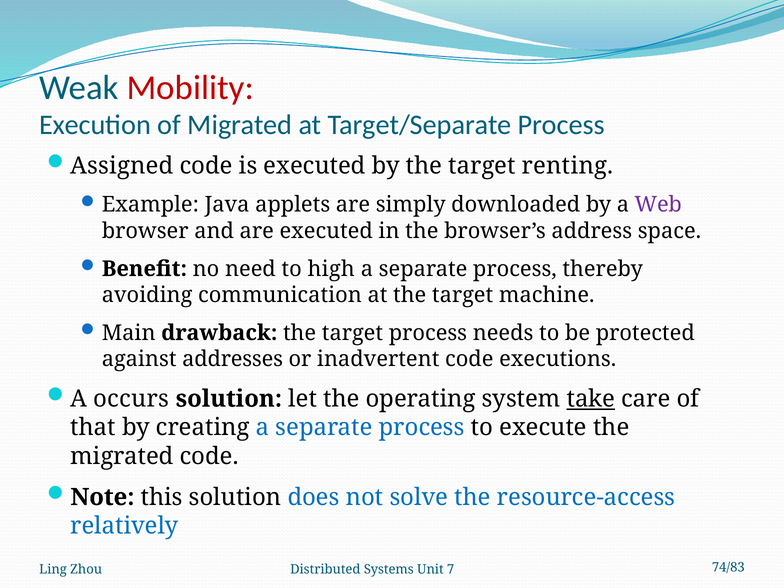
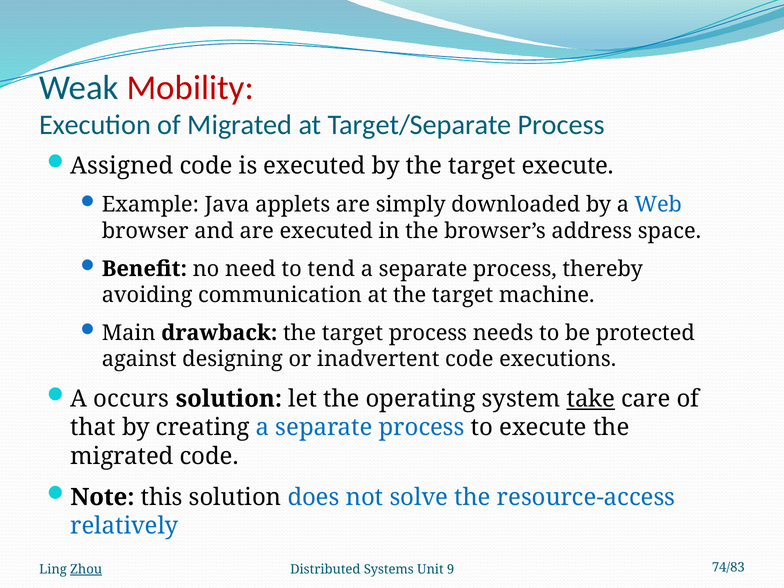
target renting: renting -> execute (568, 166)
Web colour: purple -> blue (658, 205)
high: high -> tend (331, 269)
addresses: addresses -> designing (233, 359)
Zhou underline: none -> present (86, 569)
7: 7 -> 9 (451, 569)
